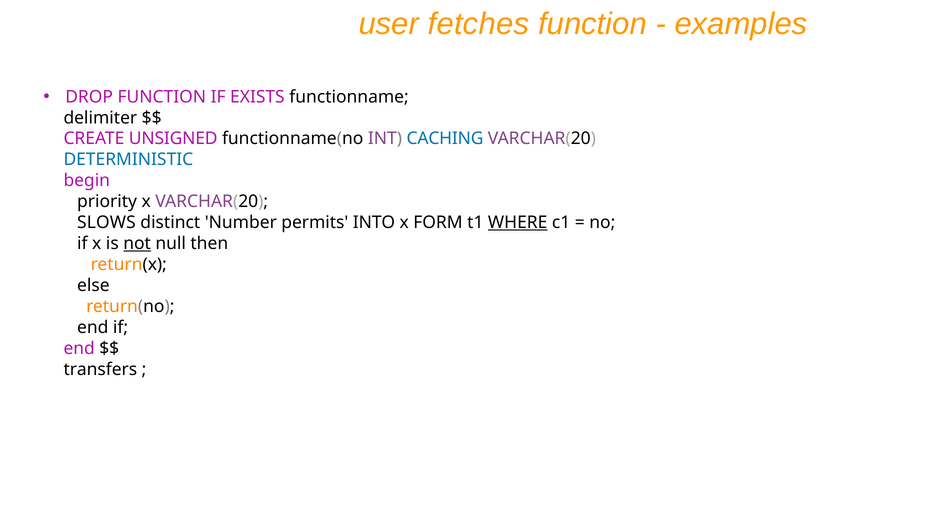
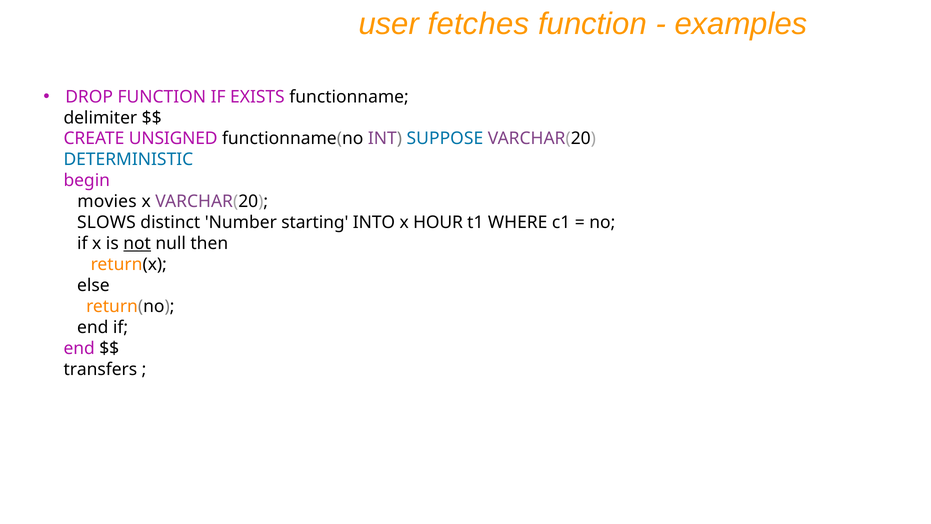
CACHING: CACHING -> SUPPOSE (445, 139)
priority: priority -> movies (107, 201)
permits: permits -> starting (315, 222)
FORM: FORM -> HOUR (438, 222)
WHERE underline: present -> none (518, 222)
